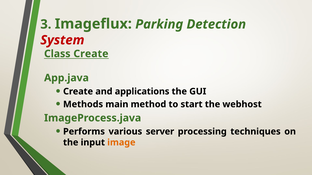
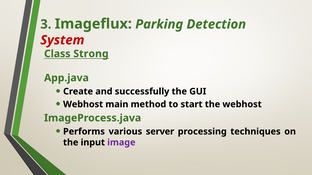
Class Create: Create -> Strong (91, 54)
applications: applications -> successfully (142, 92)
Methods: Methods -> Webhost (83, 105)
image colour: orange -> purple (121, 143)
